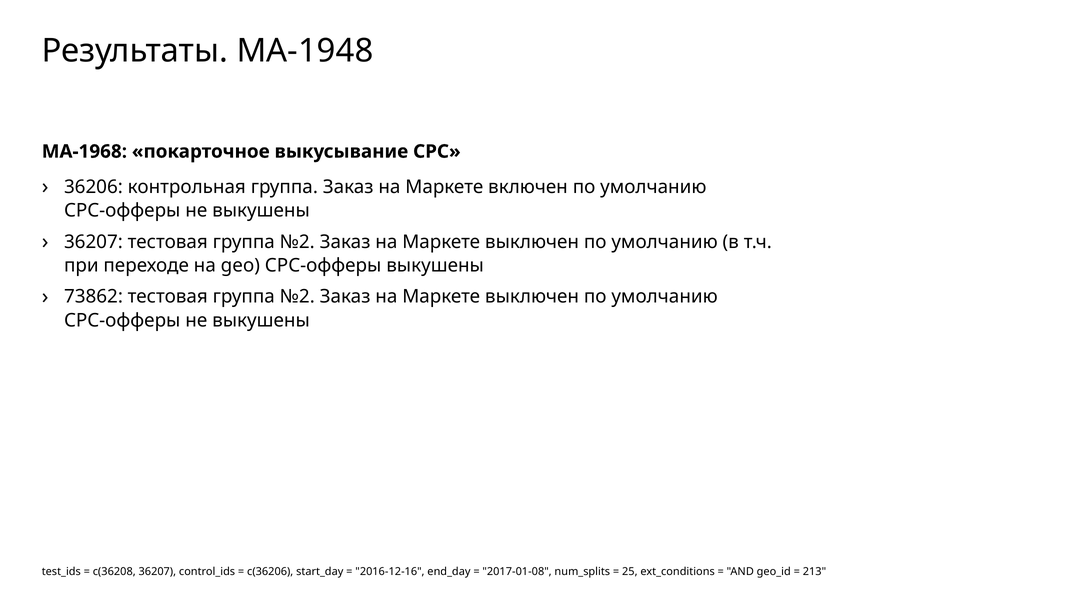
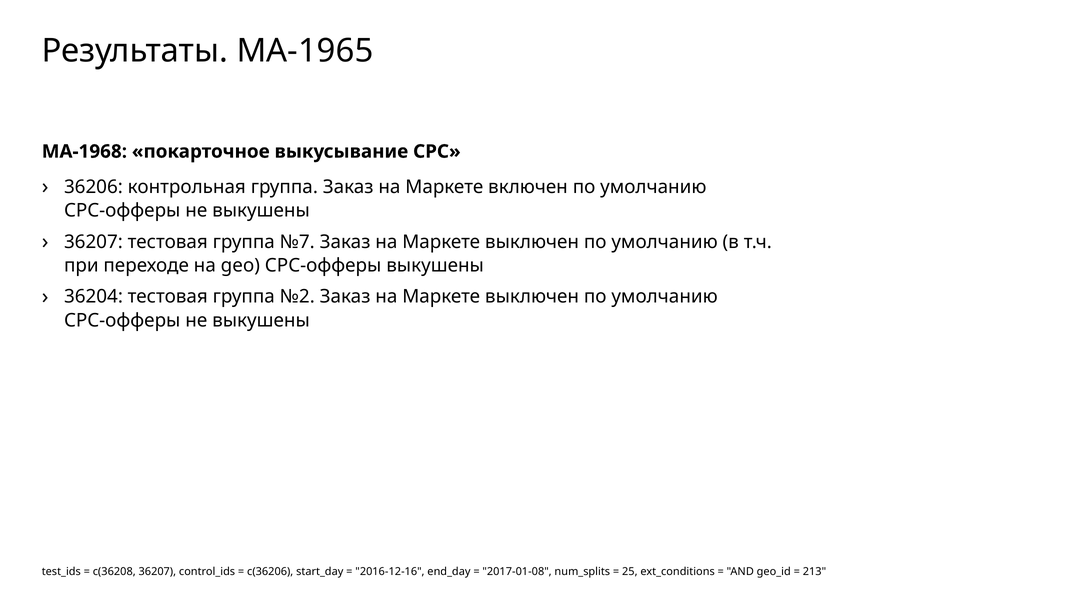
MA-1948: MA-1948 -> MA-1965 (305, 51)
36207 тестовая группа №2: №2 -> №7 (297, 242)
73862: 73862 -> 36204 (93, 296)
